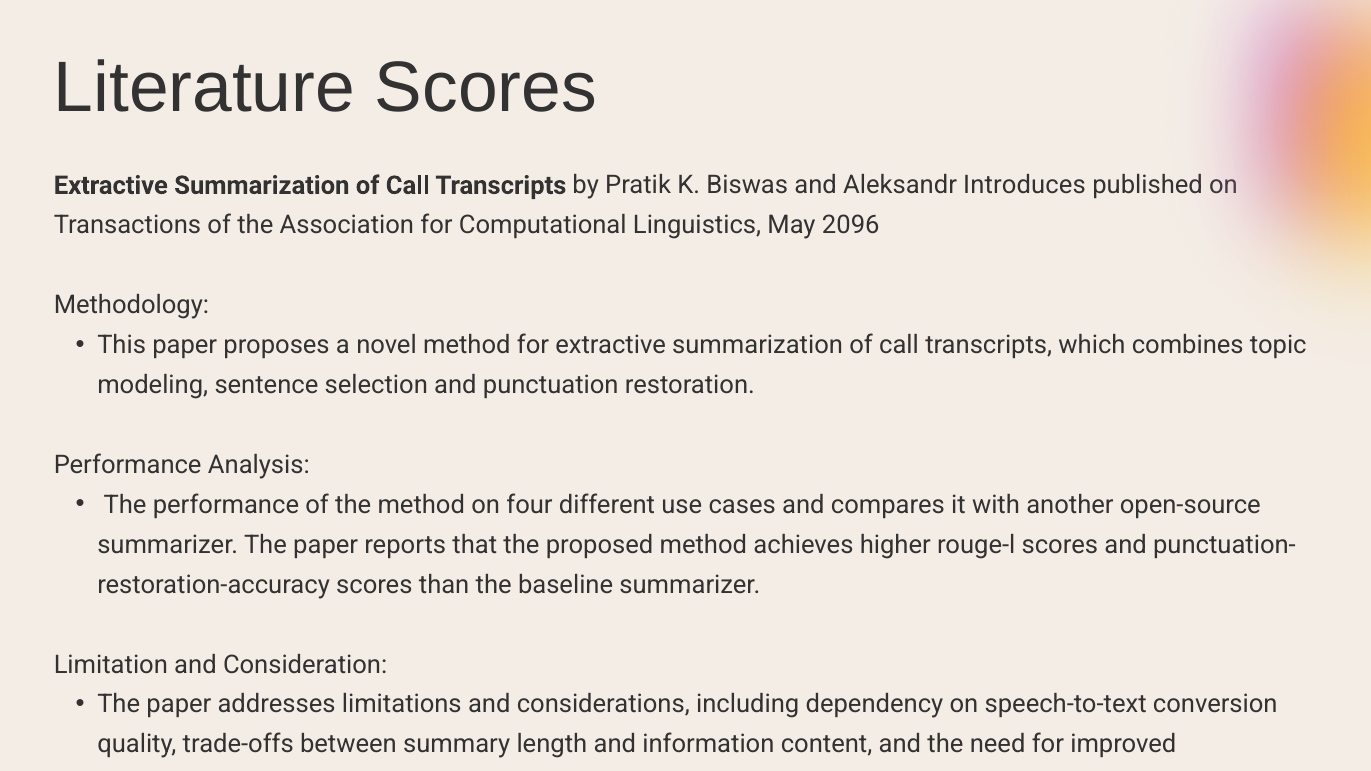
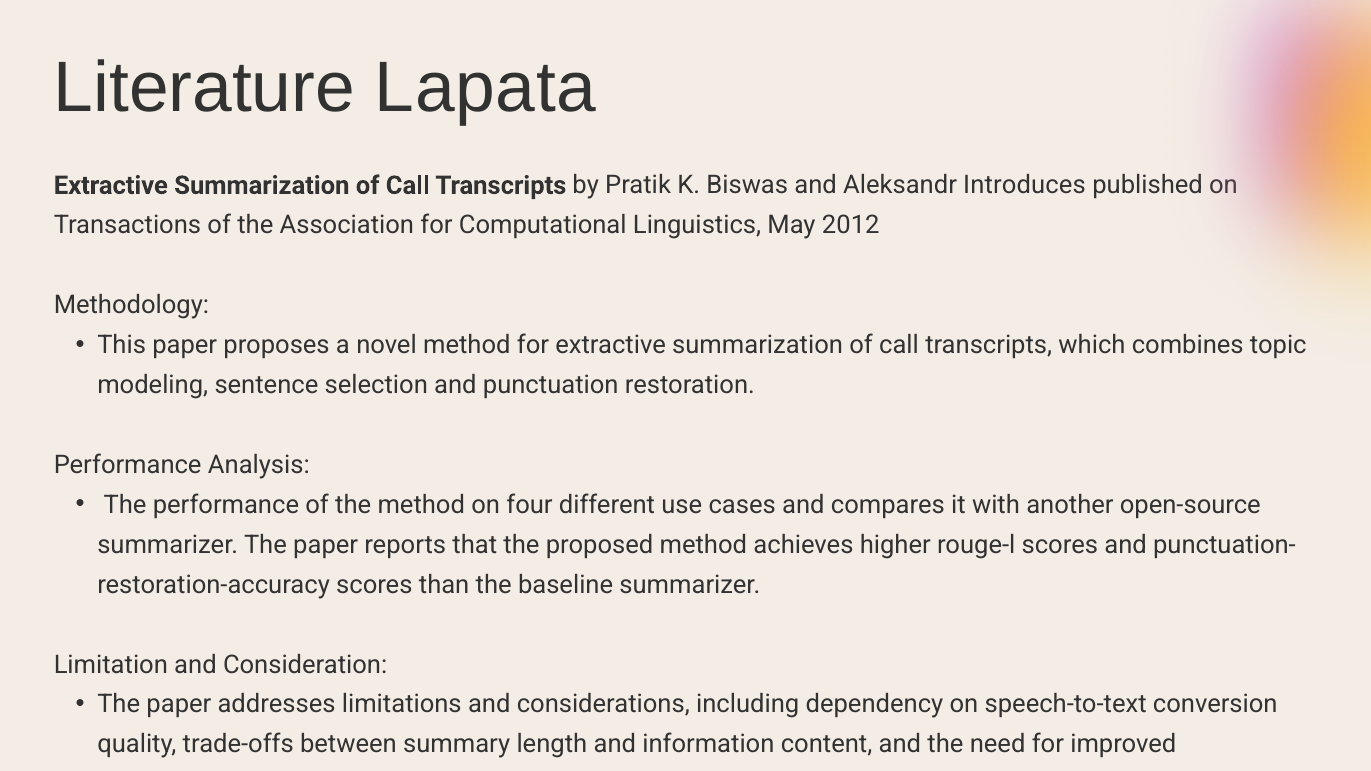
Literature Scores: Scores -> Lapata (486, 88)
2096: 2096 -> 2012 (851, 225)
